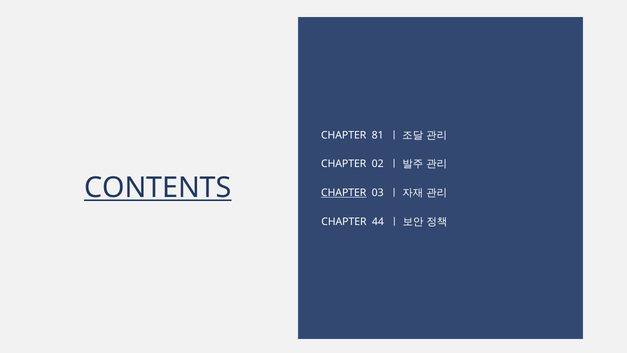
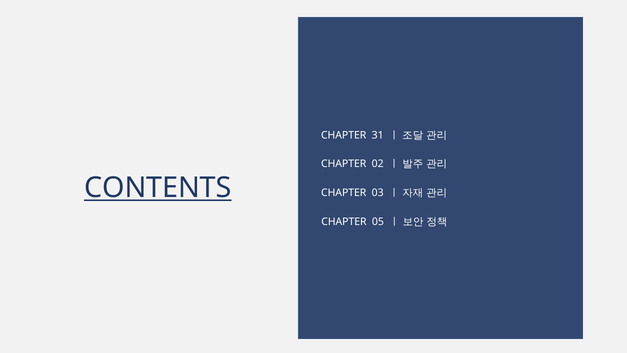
81: 81 -> 31 (378, 135)
CHAPTER underline: present -> none (344, 193)
44: 44 -> 05 (378, 222)
